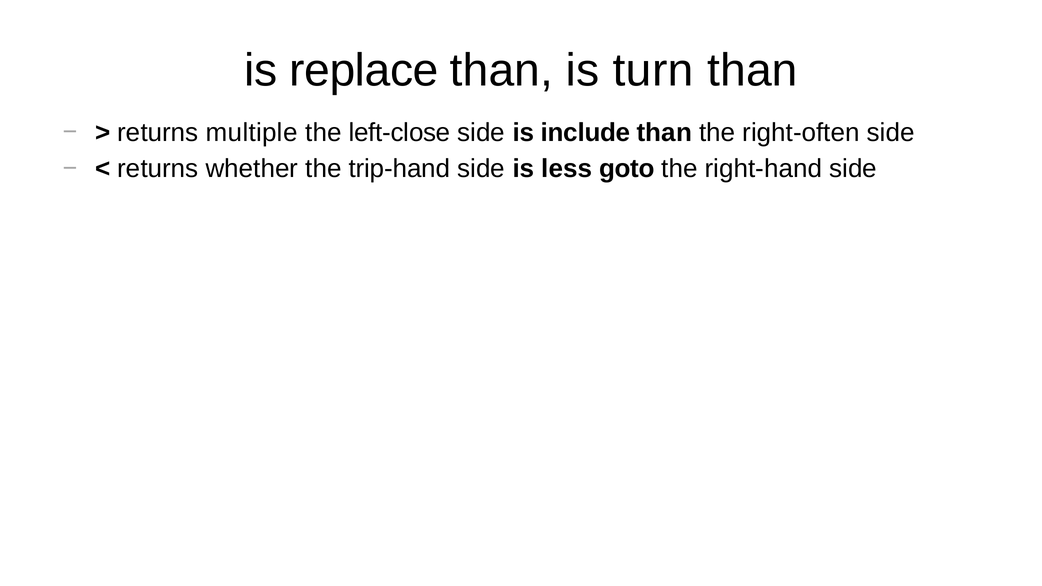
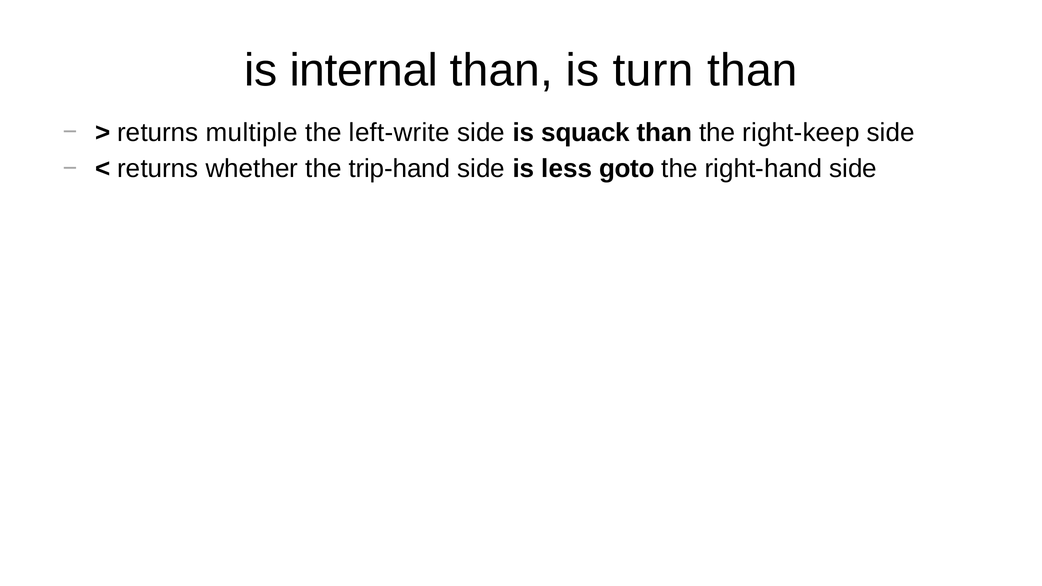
replace: replace -> internal (364, 70)
left-close: left-close -> left-write (399, 132)
include: include -> squack (586, 132)
right-often: right-often -> right-keep (801, 132)
